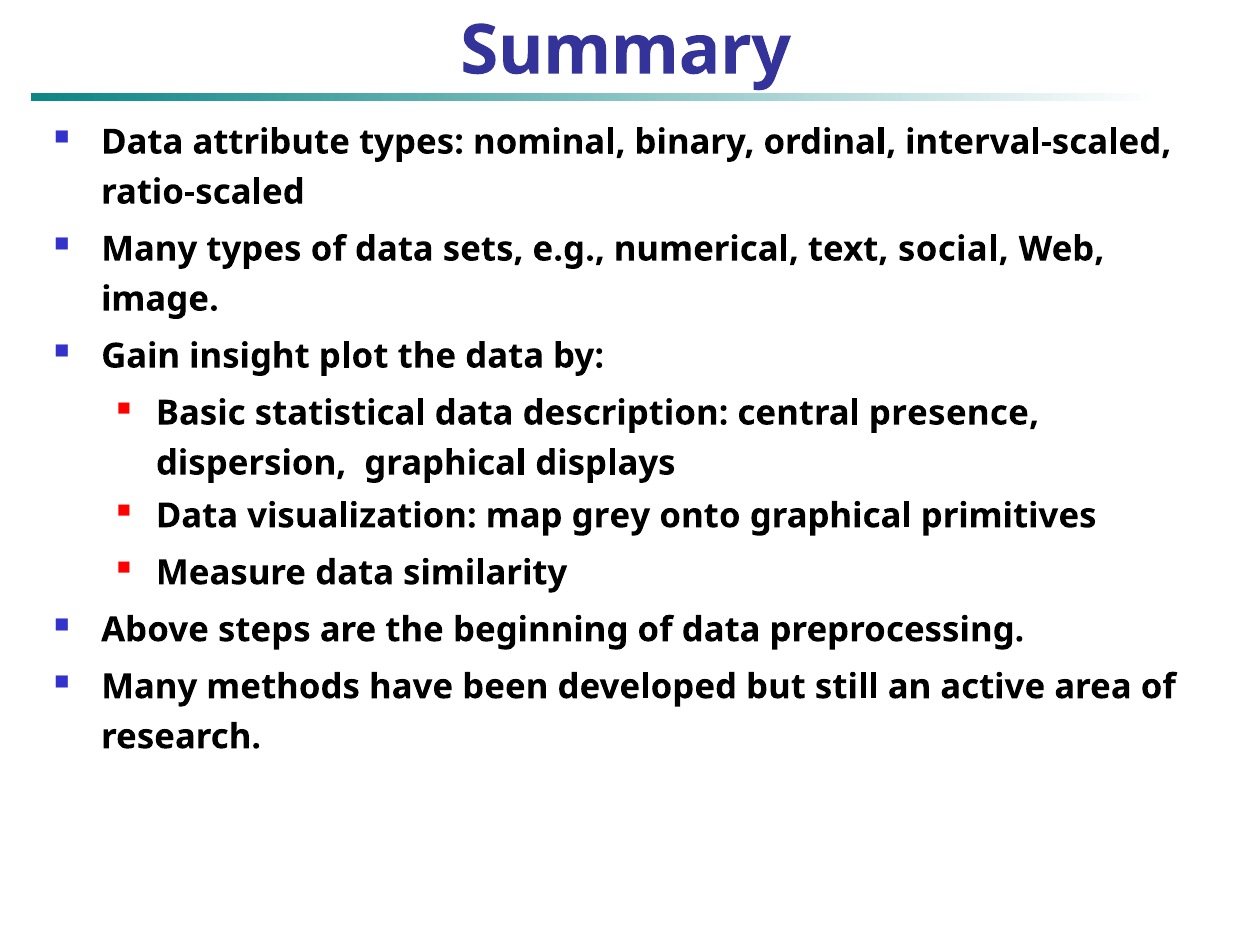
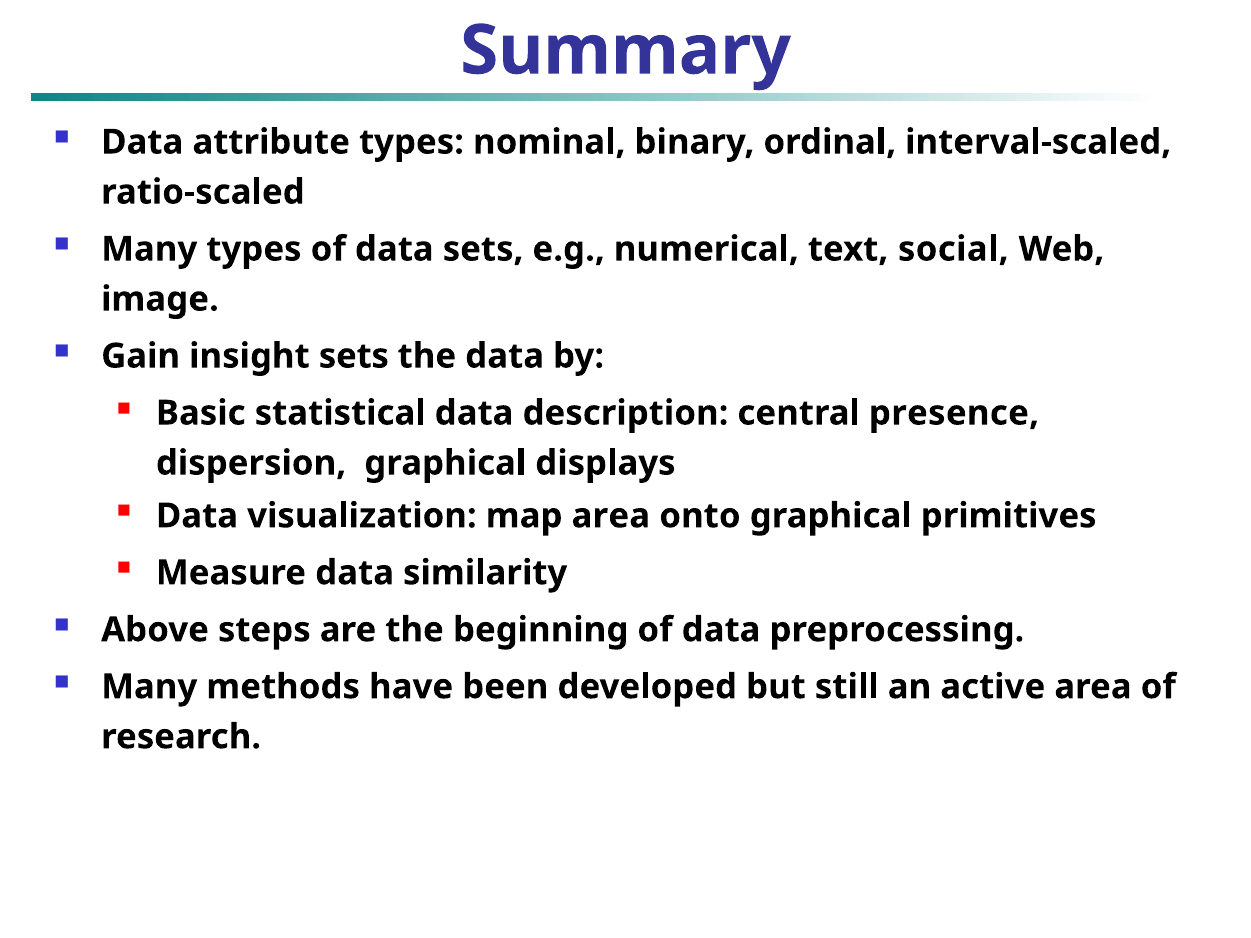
insight plot: plot -> sets (354, 356)
map grey: grey -> area (611, 516)
